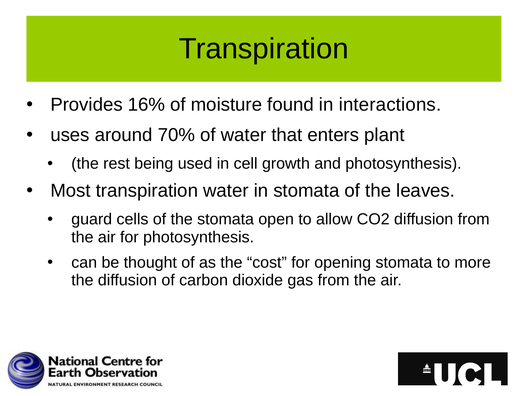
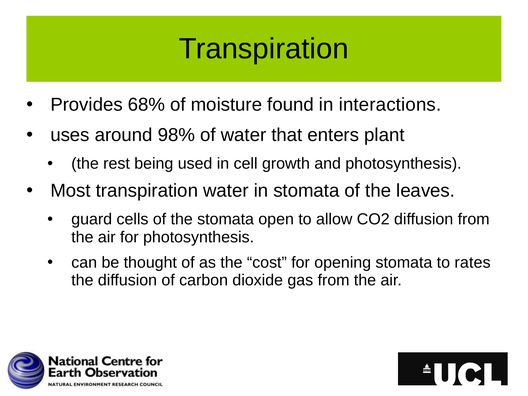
16%: 16% -> 68% (146, 105)
70%: 70% -> 98% (176, 135)
more: more -> rates (473, 263)
